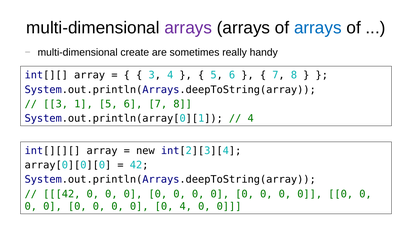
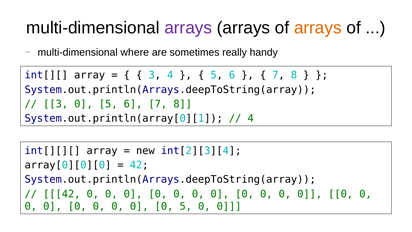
arrays colour: blue -> orange (318, 28)
create: create -> where (135, 52)
3 1: 1 -> 0 (83, 104)
0 0 4: 4 -> 5 (186, 206)
